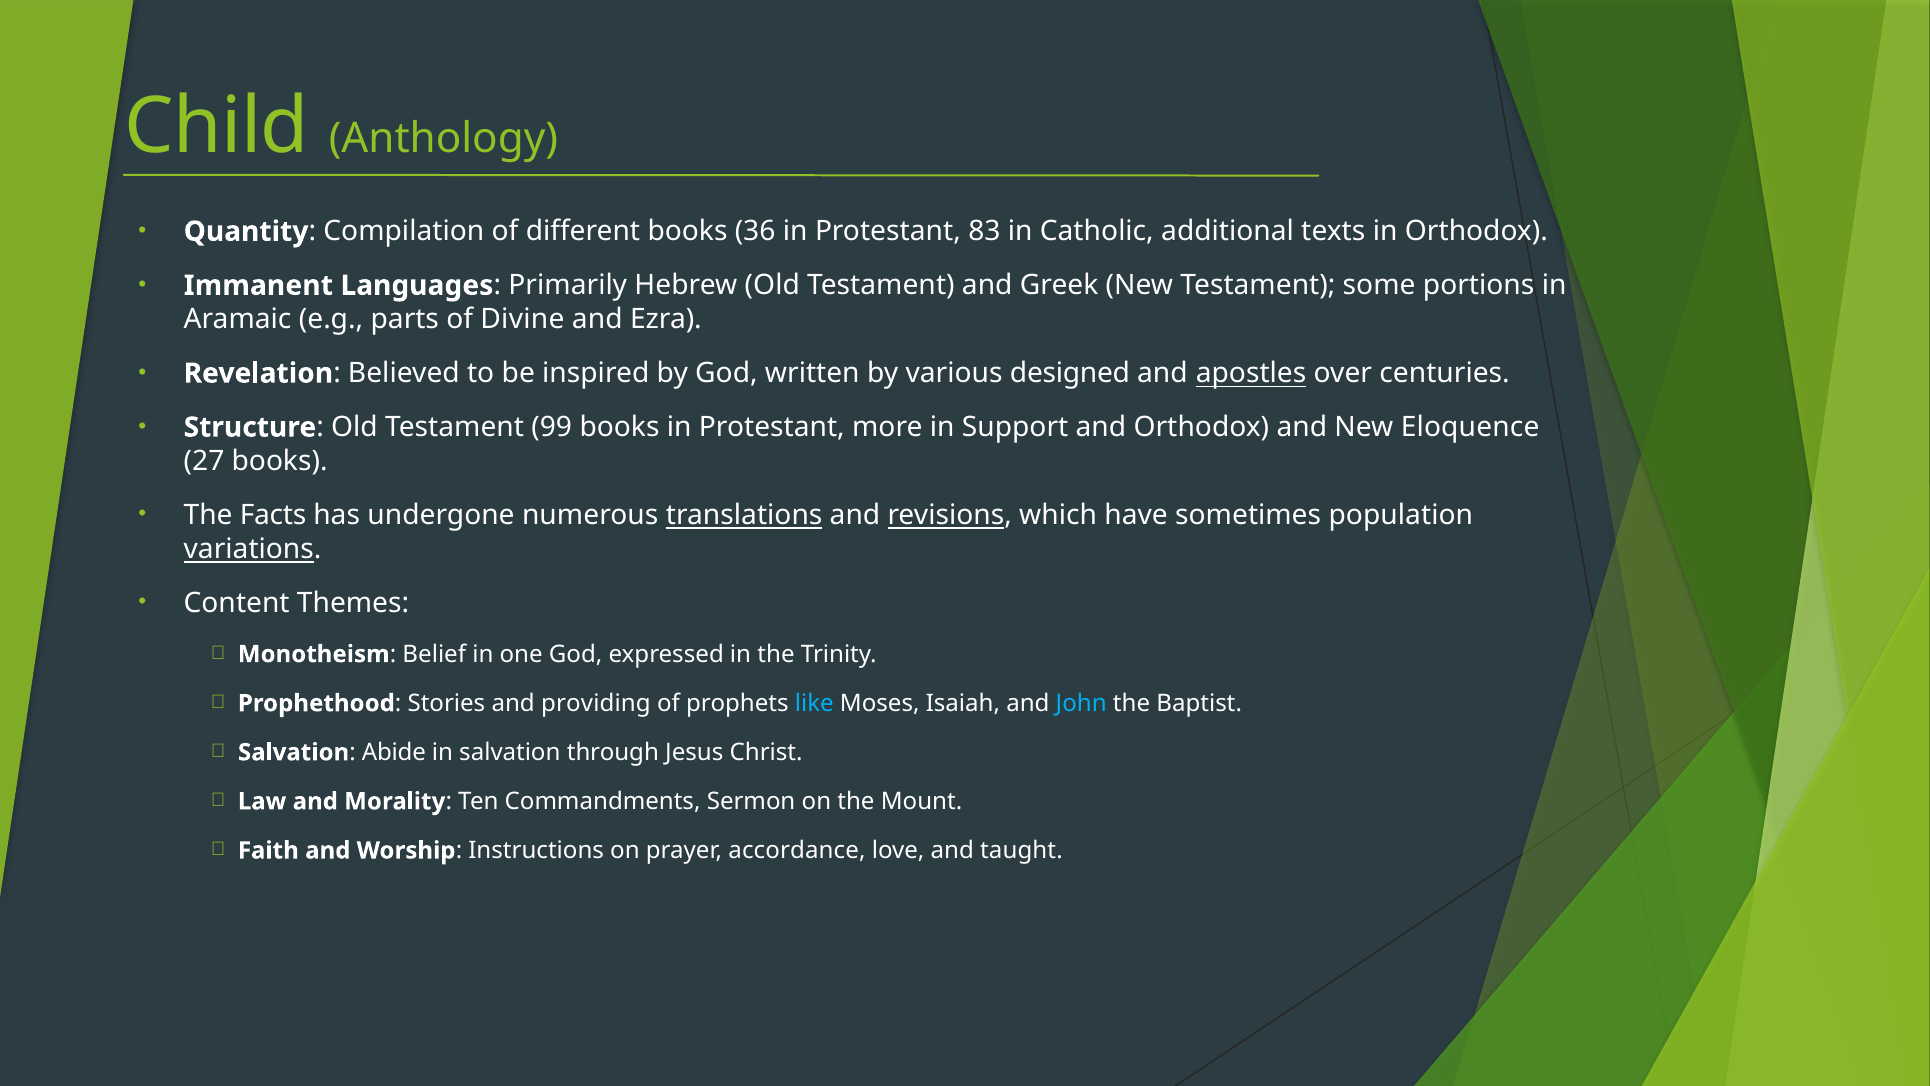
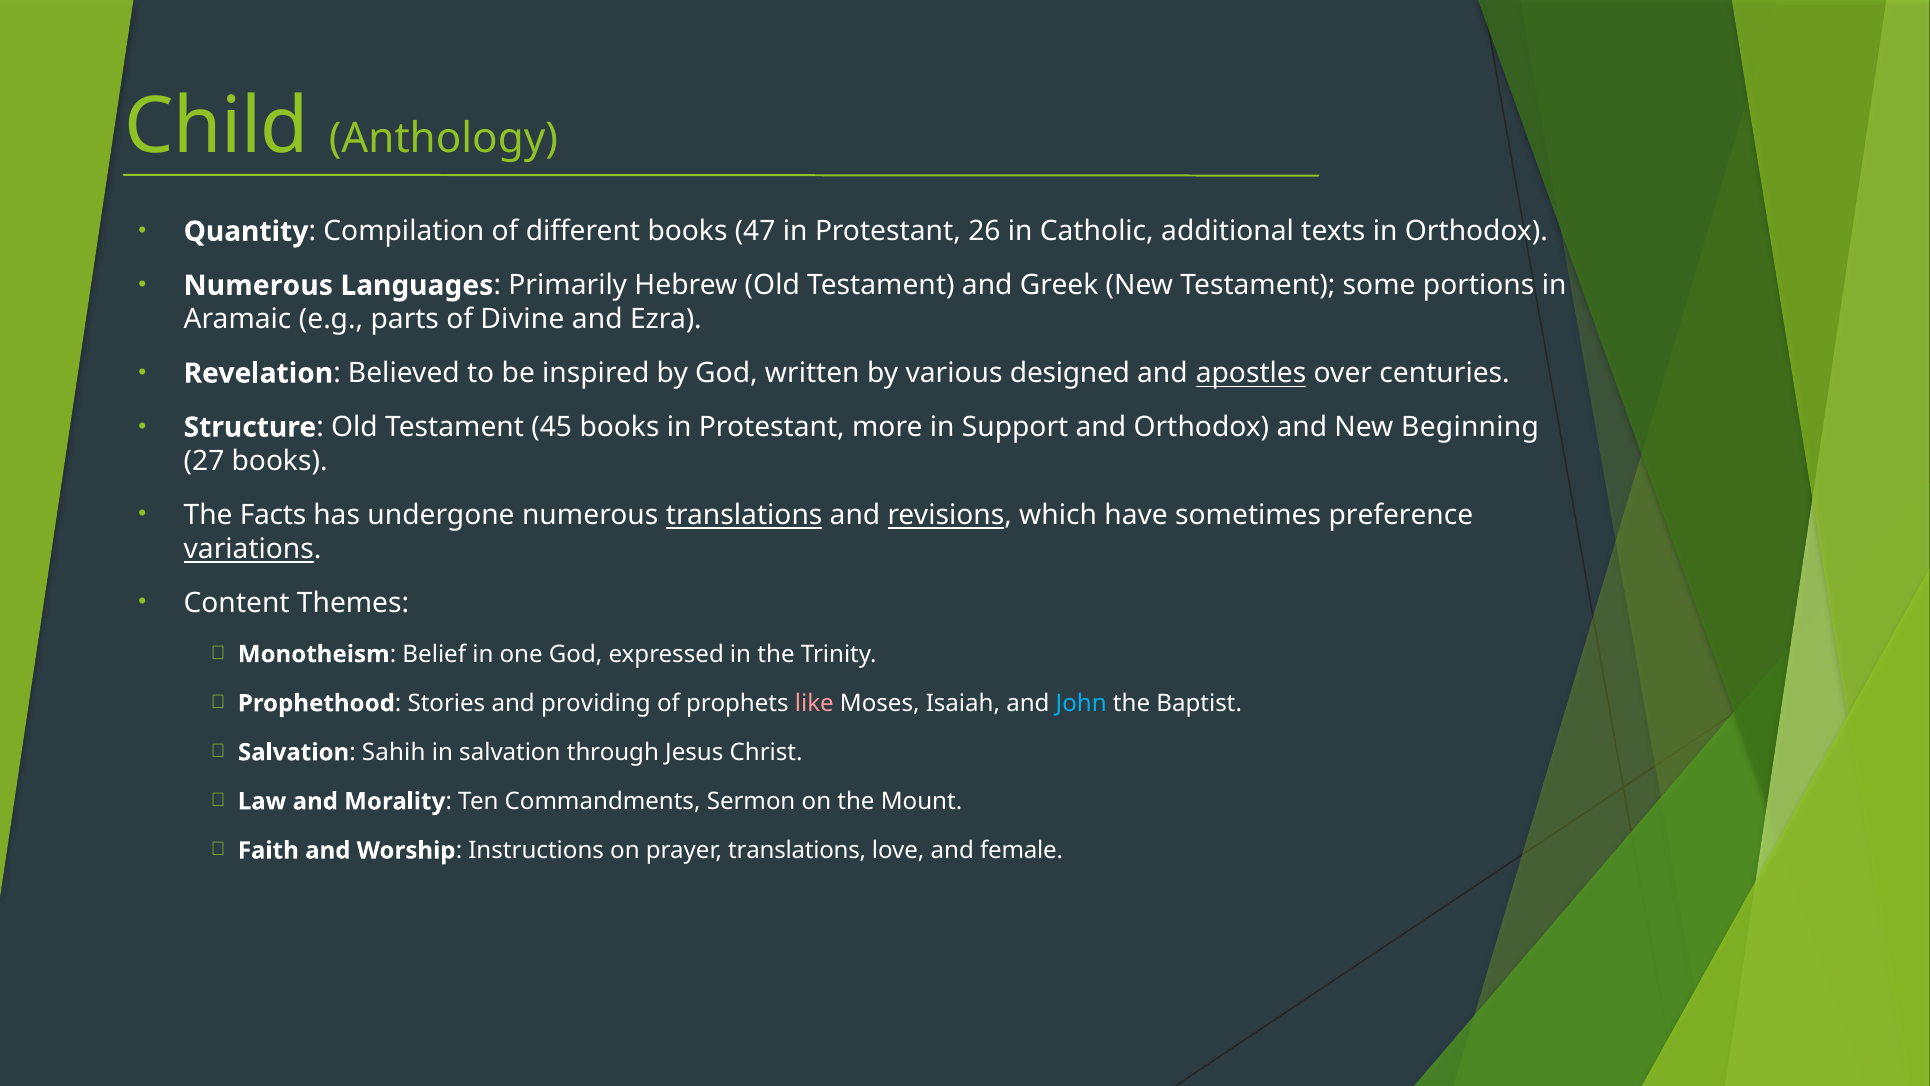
36: 36 -> 47 (755, 231)
83: 83 -> 26 (984, 231)
Immanent: Immanent -> Numerous (258, 285)
99: 99 -> 45 (552, 427)
Eloquence: Eloquence -> Beginning (1470, 427)
population: population -> preference (1401, 515)
like colour: light blue -> pink (814, 703)
Abide: Abide -> Sahih (394, 752)
prayer accordance: accordance -> translations (797, 850)
taught: taught -> female (1022, 850)
